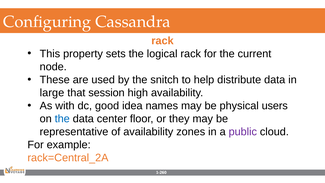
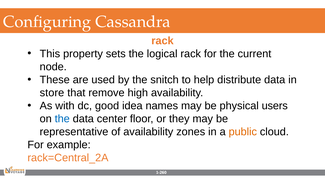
large: large -> store (52, 93)
session: session -> remove (106, 93)
public colour: purple -> orange (243, 132)
